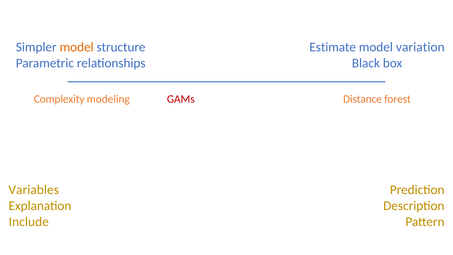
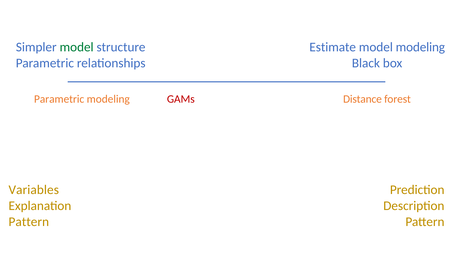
model colour: orange -> green (77, 47)
model variation: variation -> modeling (420, 47)
Complexity: Complexity -> Parametric (59, 99)
Include: Include -> Pattern (29, 222)
